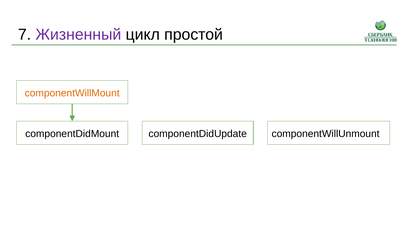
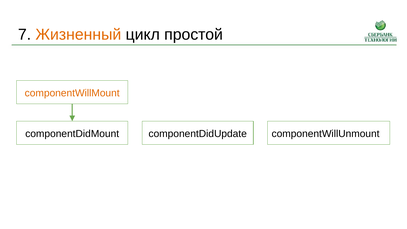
Жизненный colour: purple -> orange (78, 34)
